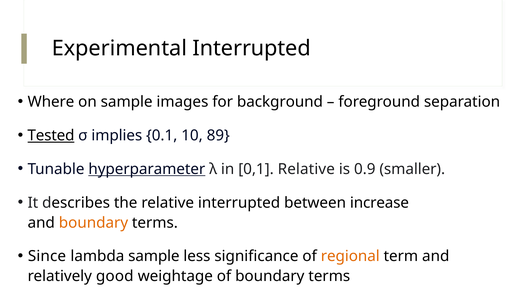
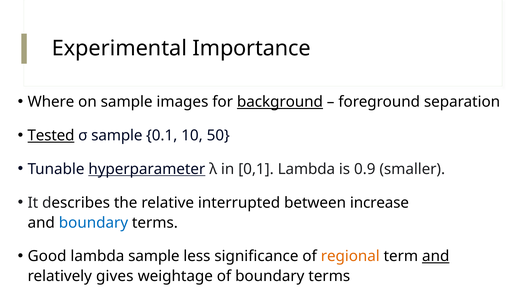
Experimental Interrupted: Interrupted -> Importance (252, 49)
background underline: none -> present (280, 102)
σ implies: implies -> sample (117, 136)
89: 89 -> 50 (218, 136)
0,1 Relative: Relative -> Lambda (306, 169)
boundary colour: orange -> blue (93, 223)
Since: Since -> Good (47, 257)
and underline: none -> present (436, 257)
good: good -> gives (115, 277)
